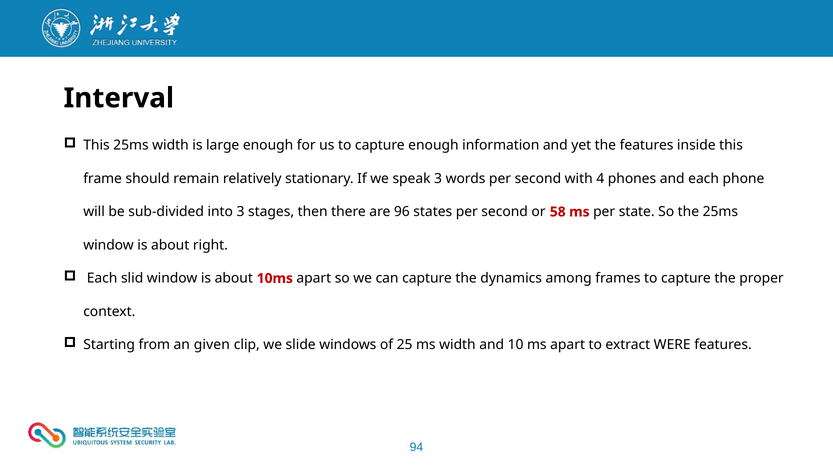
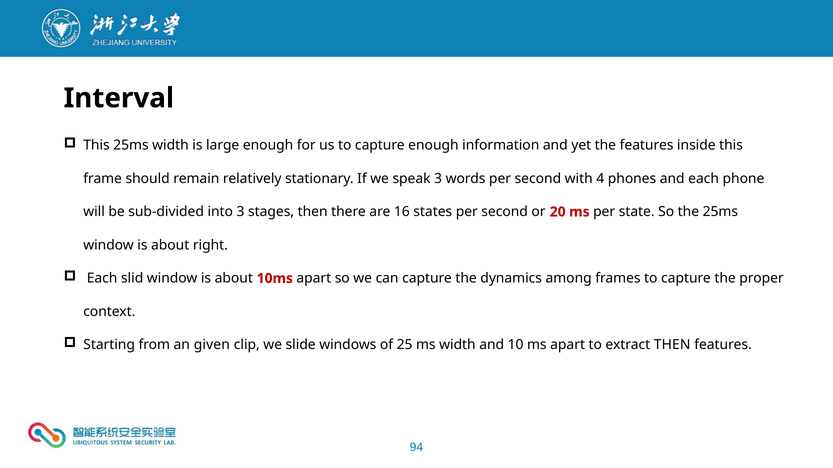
96: 96 -> 16 (402, 212)
58: 58 -> 20 (558, 212)
extract WERE: WERE -> THEN (672, 345)
